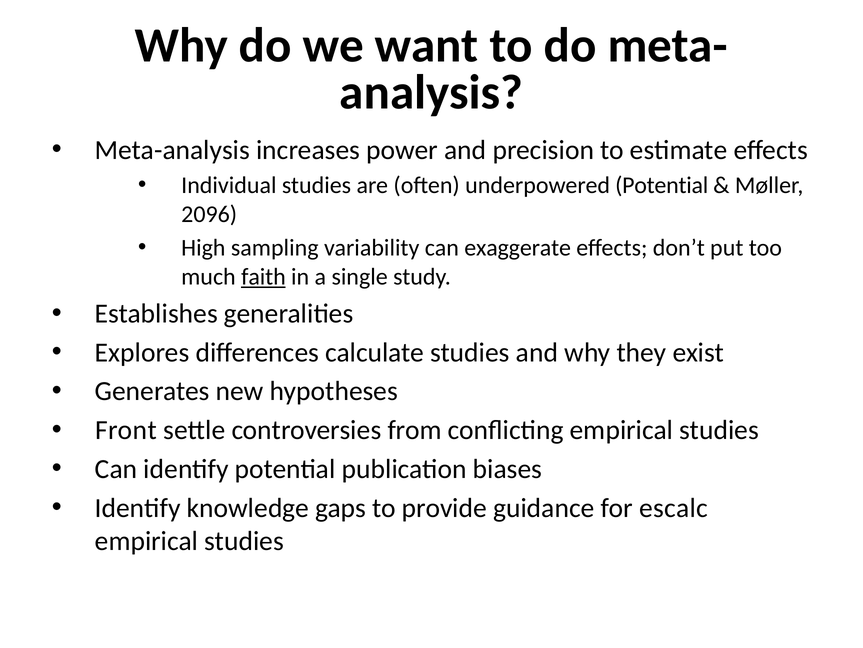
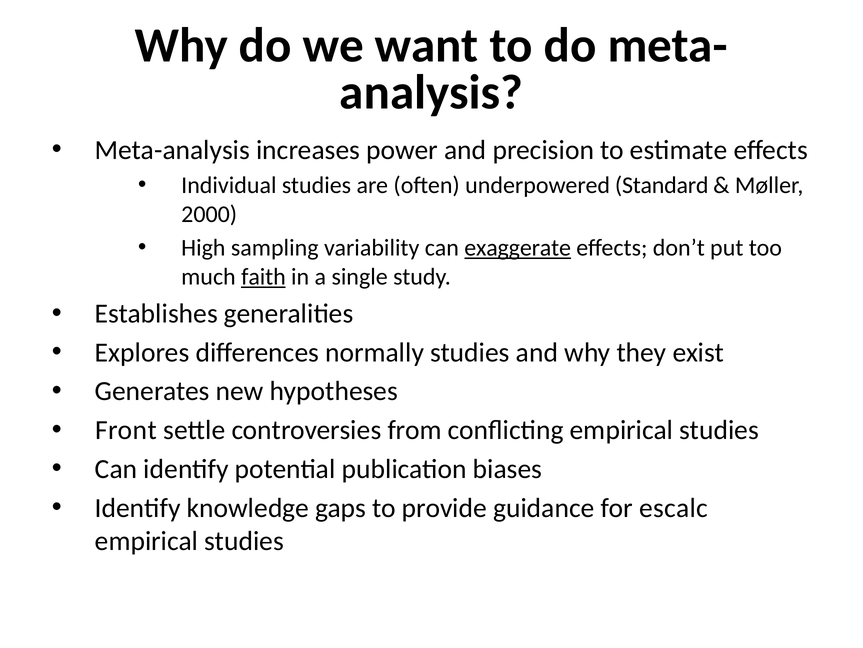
underpowered Potential: Potential -> Standard (662, 185)
2096: 2096 -> 2000 (209, 214)
exaggerate underline: none -> present (518, 248)
calculate: calculate -> normally (375, 352)
